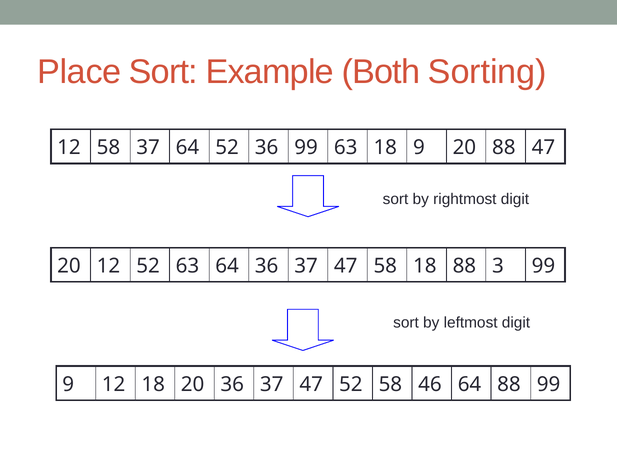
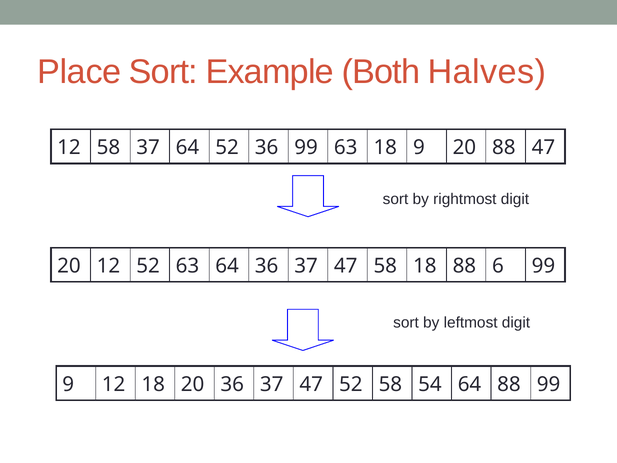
Sorting: Sorting -> Halves (487, 72)
3: 3 -> 6 (498, 266)
46: 46 -> 54 (430, 384)
